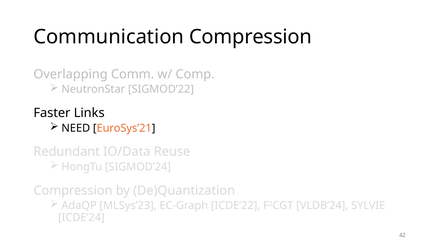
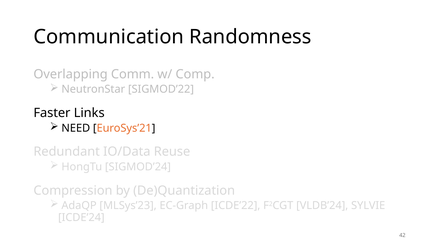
Communication Compression: Compression -> Randomness (250, 37)
